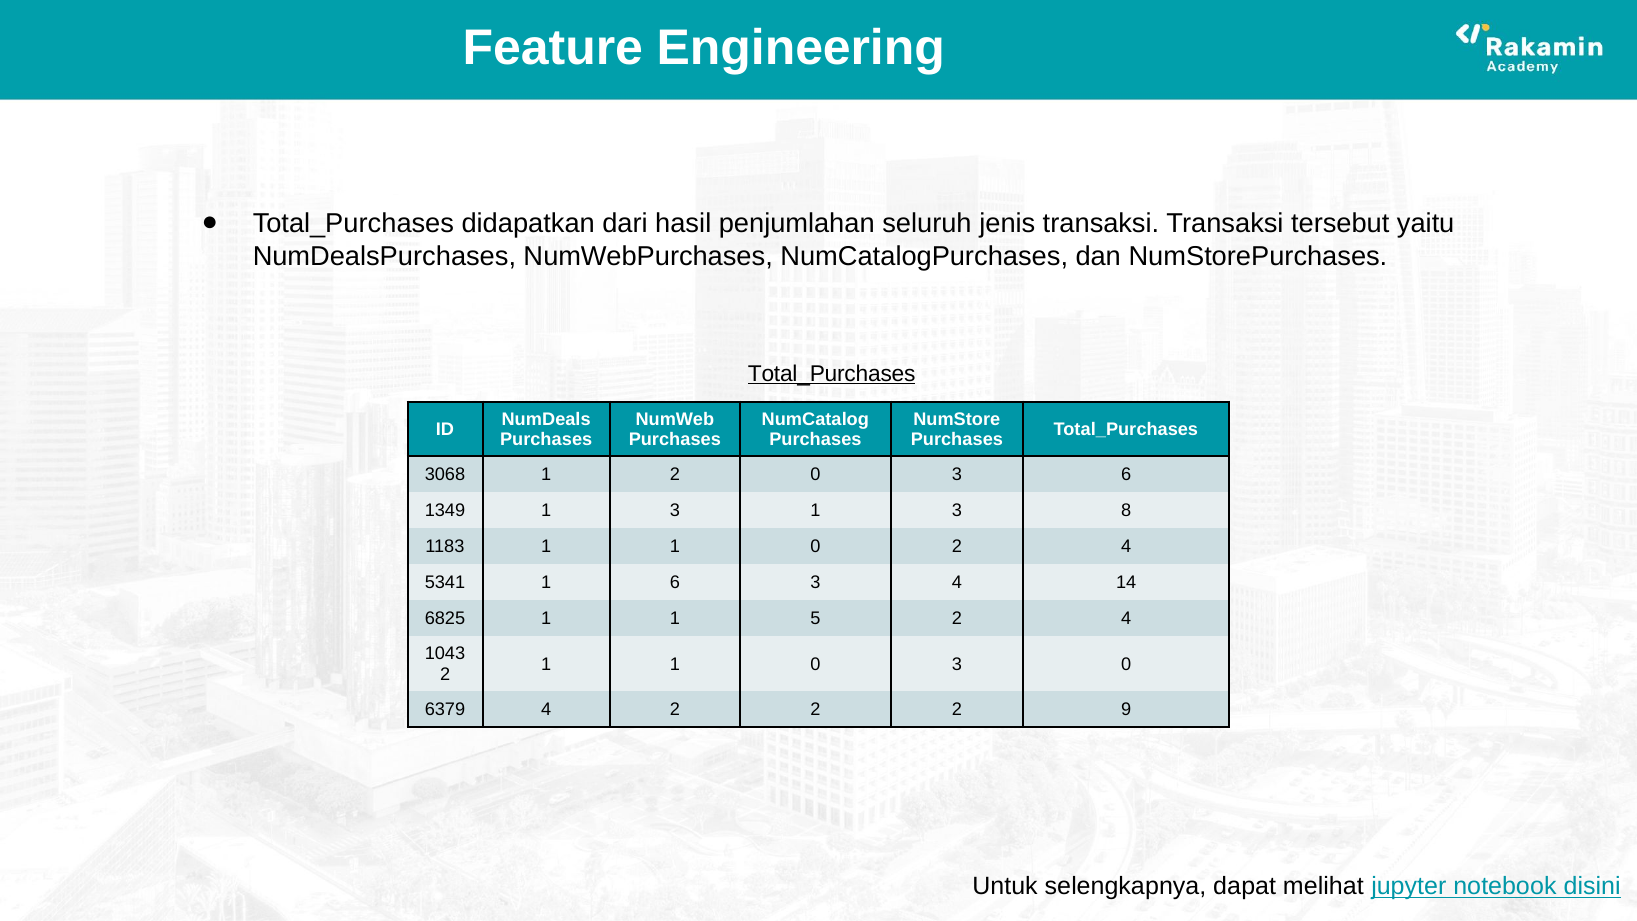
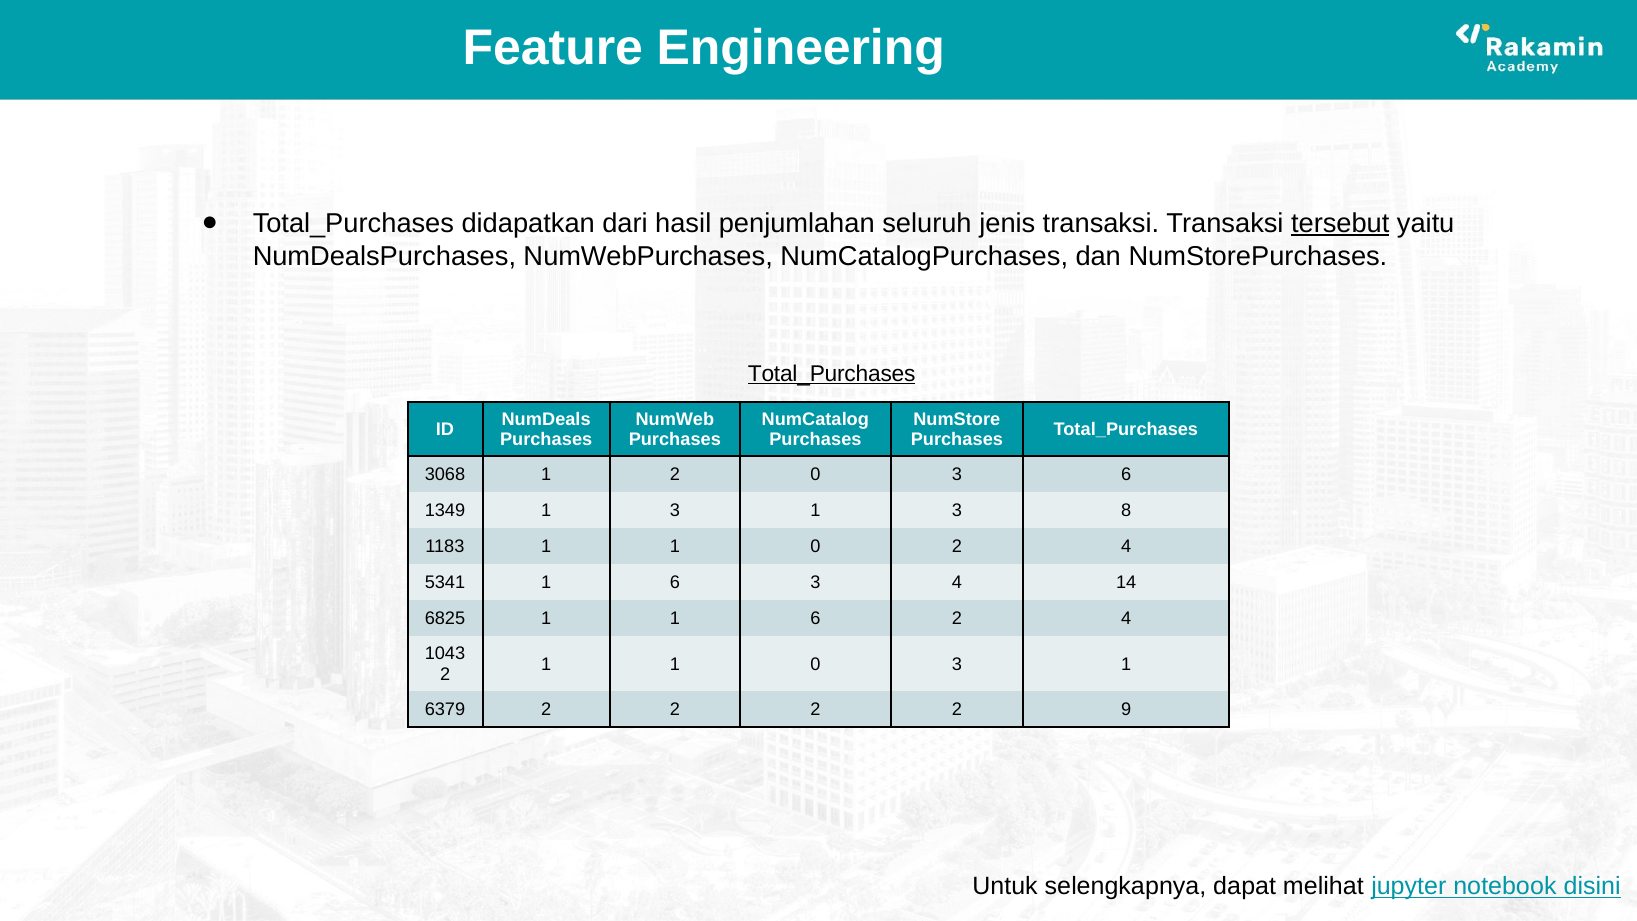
tersebut underline: none -> present (1340, 223)
1 1 5: 5 -> 6 (815, 619)
0 3 0: 0 -> 1 (1126, 664)
6379 4: 4 -> 2 (546, 709)
